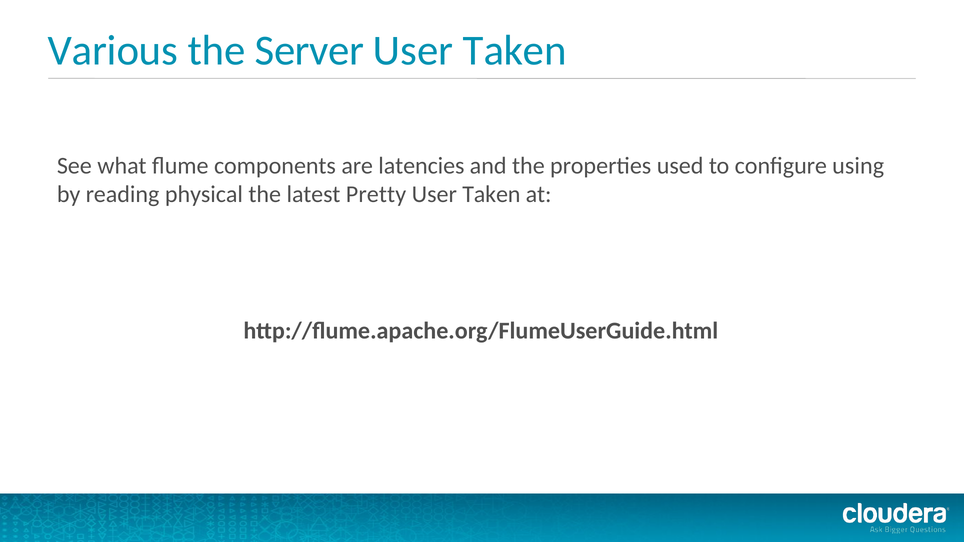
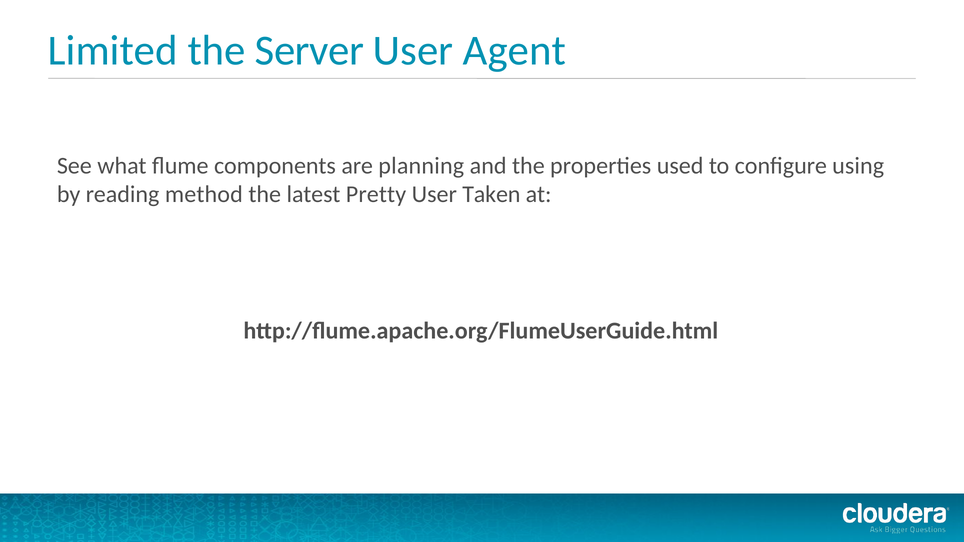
Various: Various -> Limited (113, 51)
Taken: Taken -> Agent (515, 51)
latencies: latencies -> planning (421, 166)
physical: physical -> method (204, 195)
